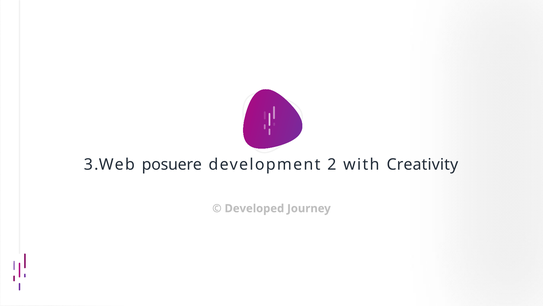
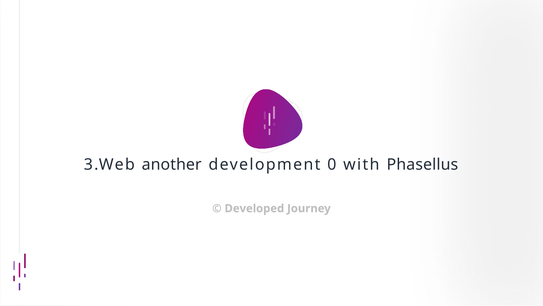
posuere: posuere -> another (172, 164)
2: 2 -> 0 (332, 164)
Creativity: Creativity -> Phasellus (422, 164)
